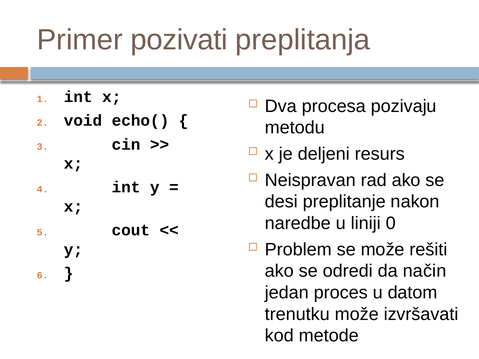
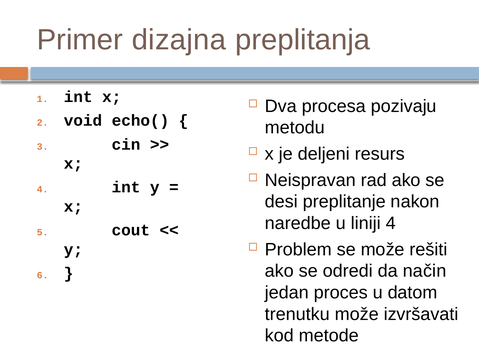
pozivati: pozivati -> dizajna (179, 40)
liniji 0: 0 -> 4 (391, 223)
